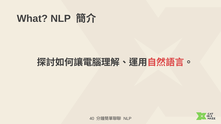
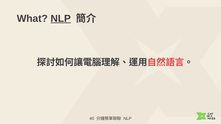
NLP underline: none -> present (61, 19)
